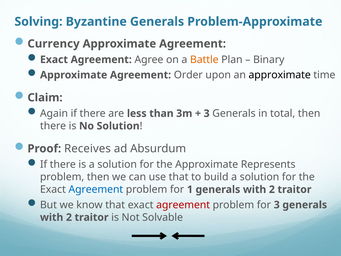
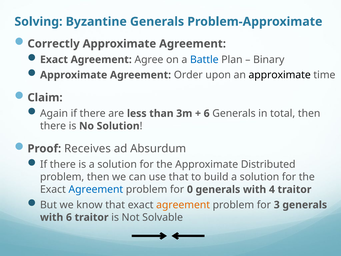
Currency: Currency -> Correctly (54, 44)
Battle colour: orange -> blue (204, 60)
3: 3 -> 6 (207, 113)
Represents: Represents -> Distributed (268, 164)
1: 1 -> 0 (190, 189)
2: 2 -> 4 (272, 189)
agreement colour: red -> orange (183, 205)
2: 2 -> 6 (69, 217)
